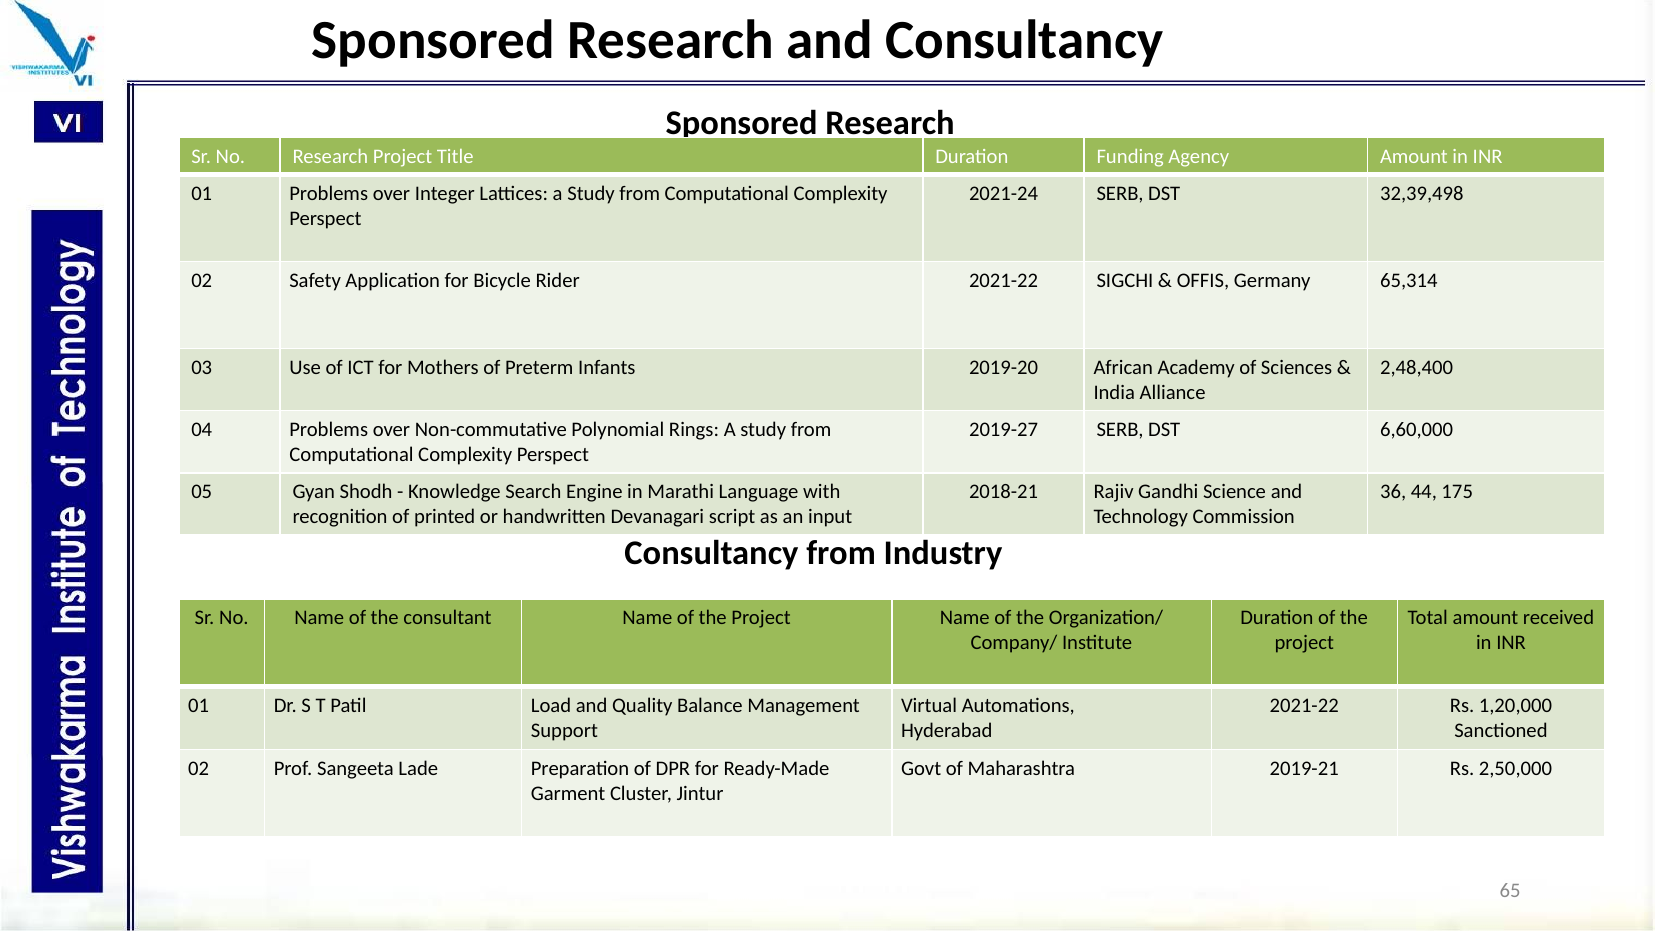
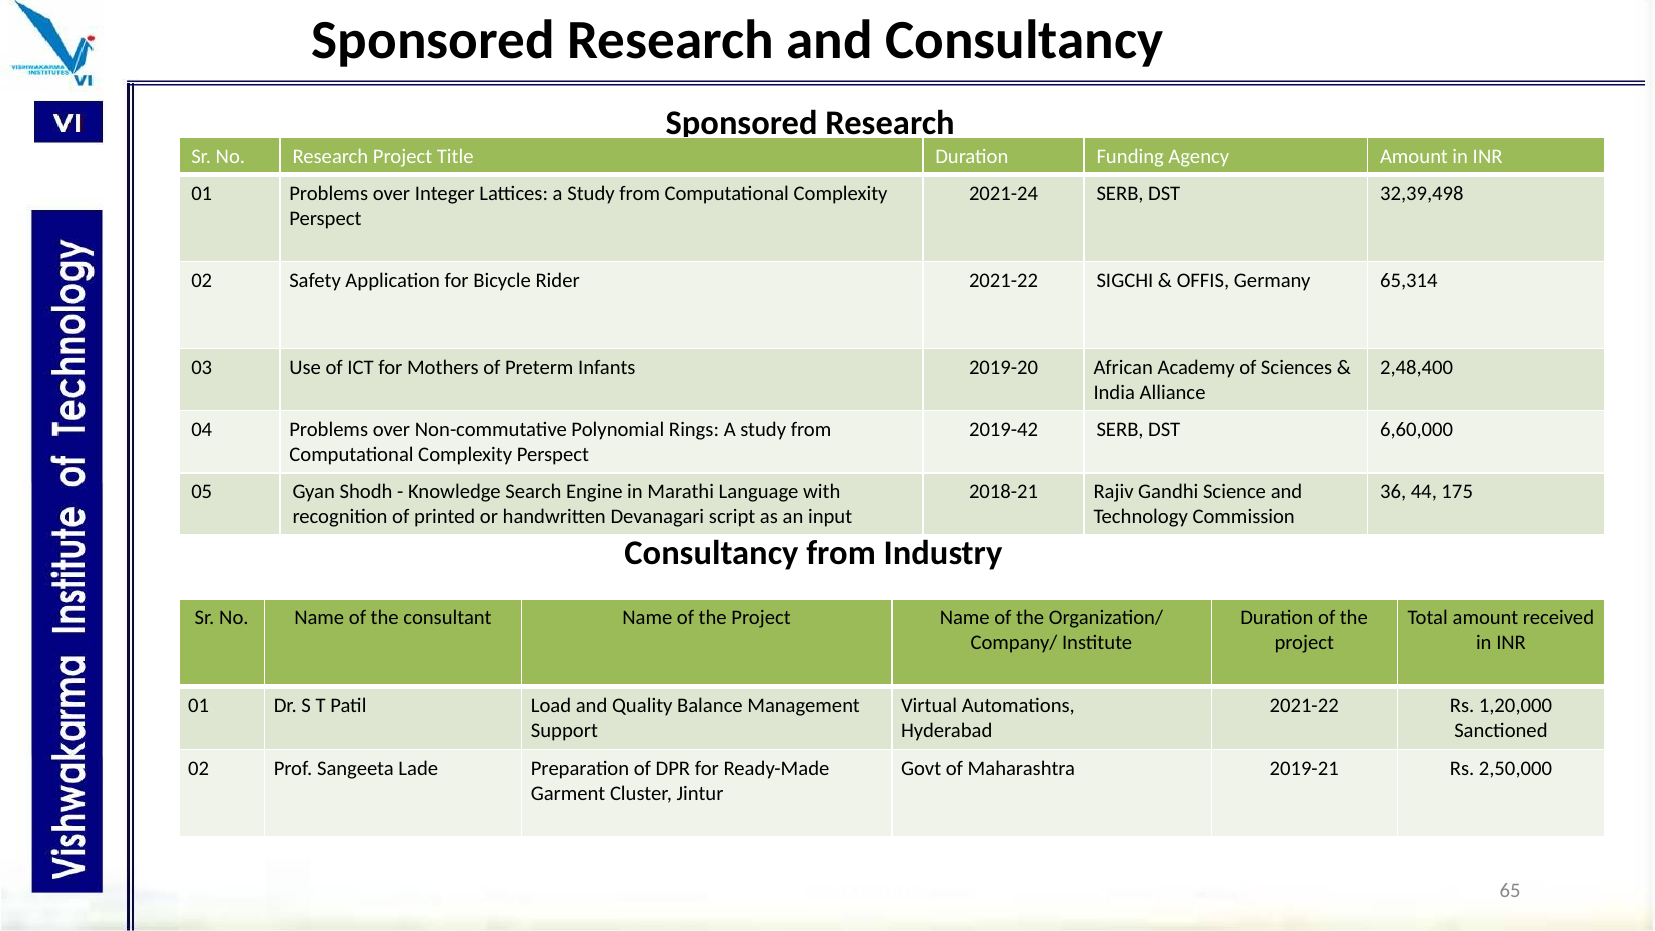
2019-27: 2019-27 -> 2019-42 (1004, 430)
